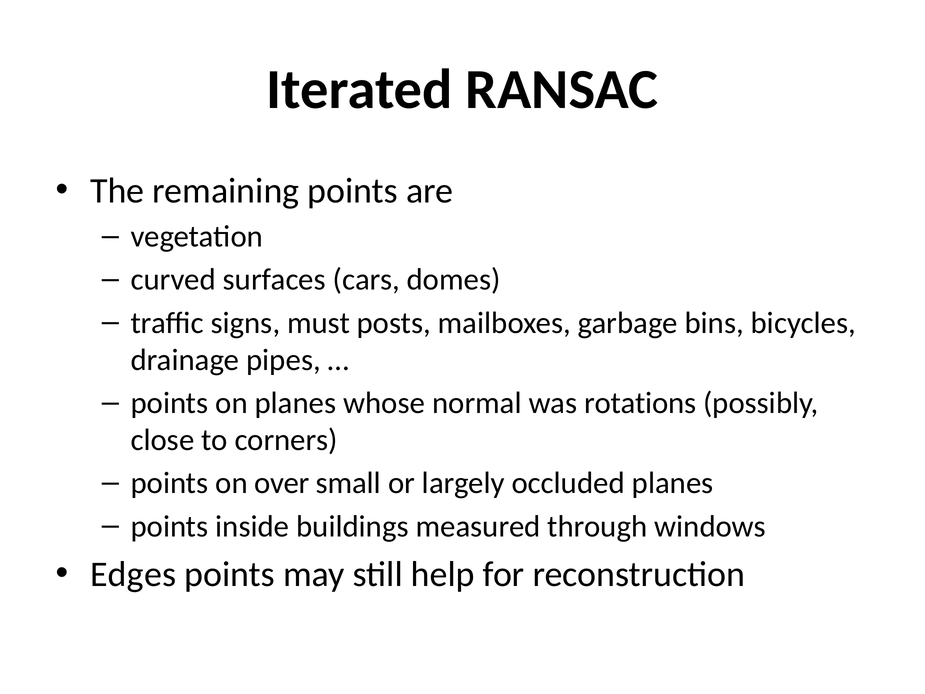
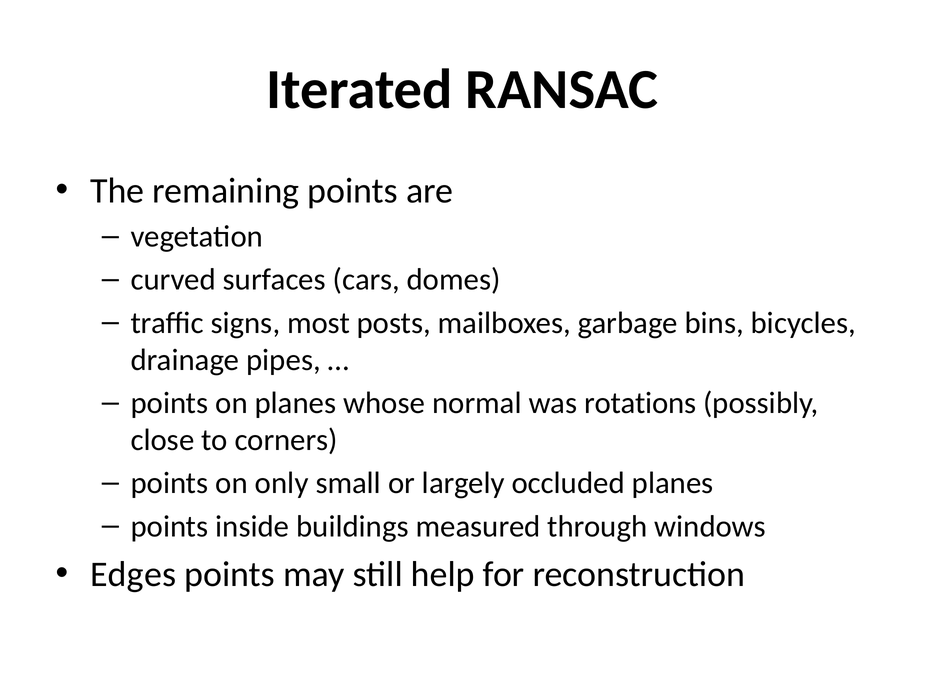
must: must -> most (319, 323)
over: over -> only (282, 483)
